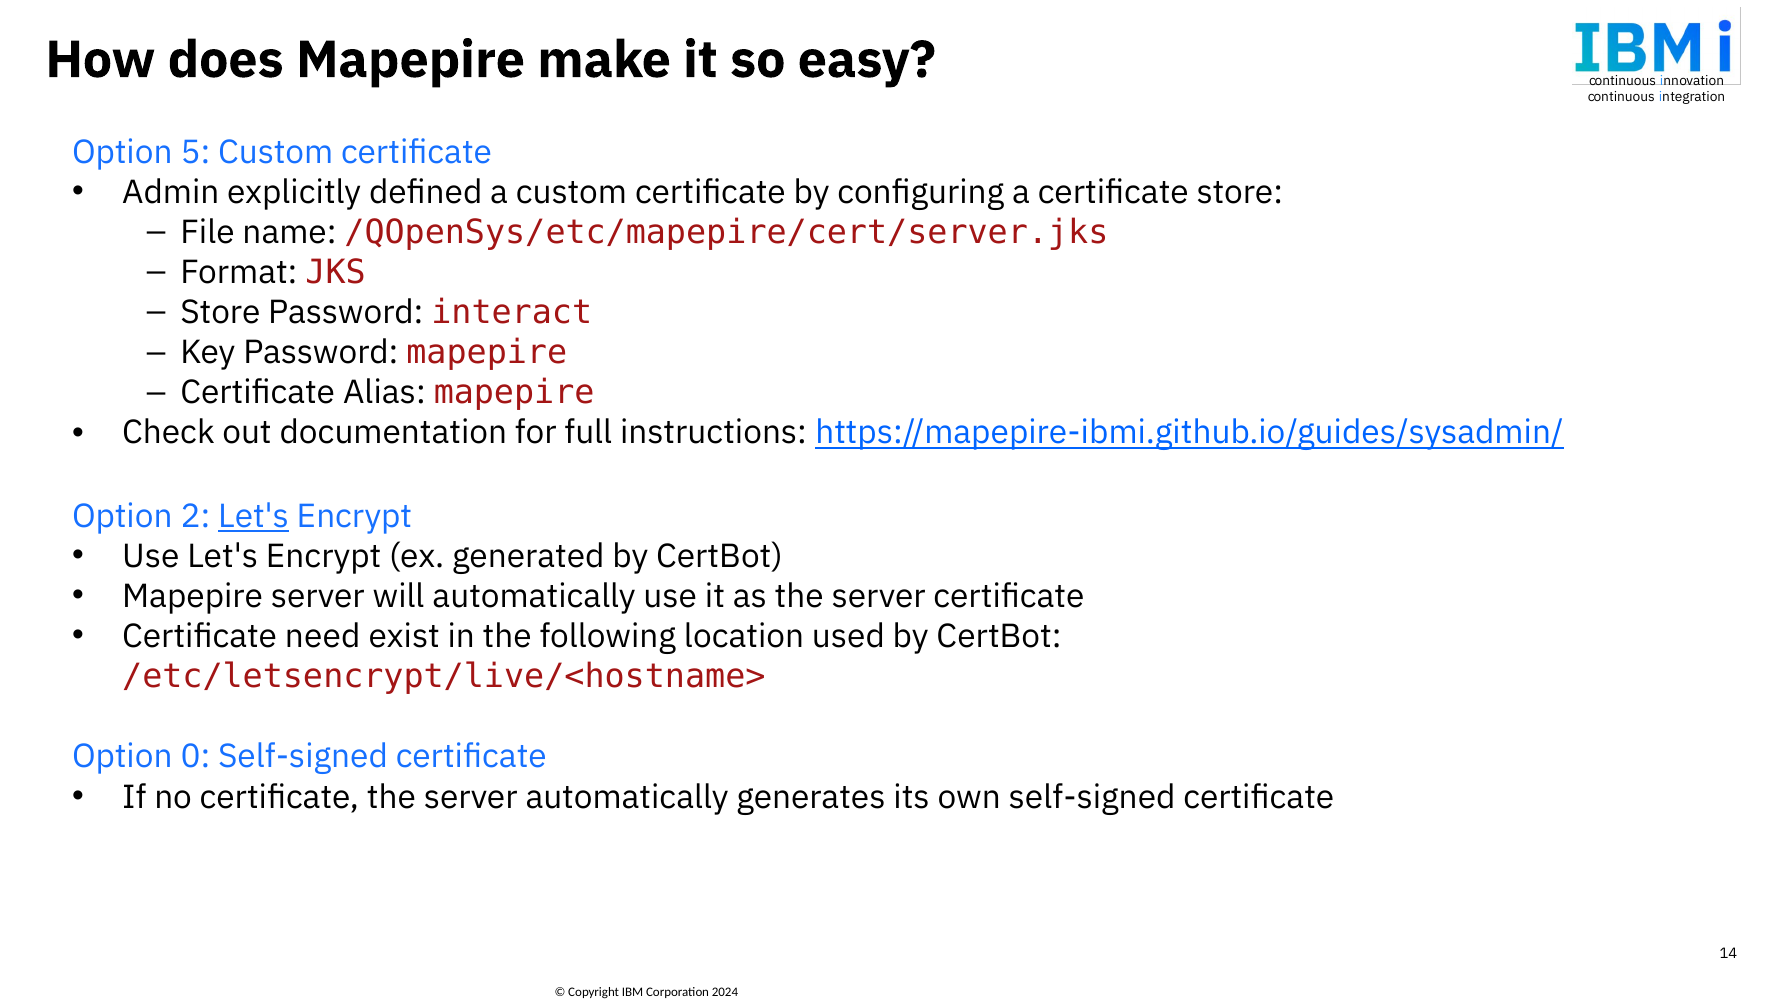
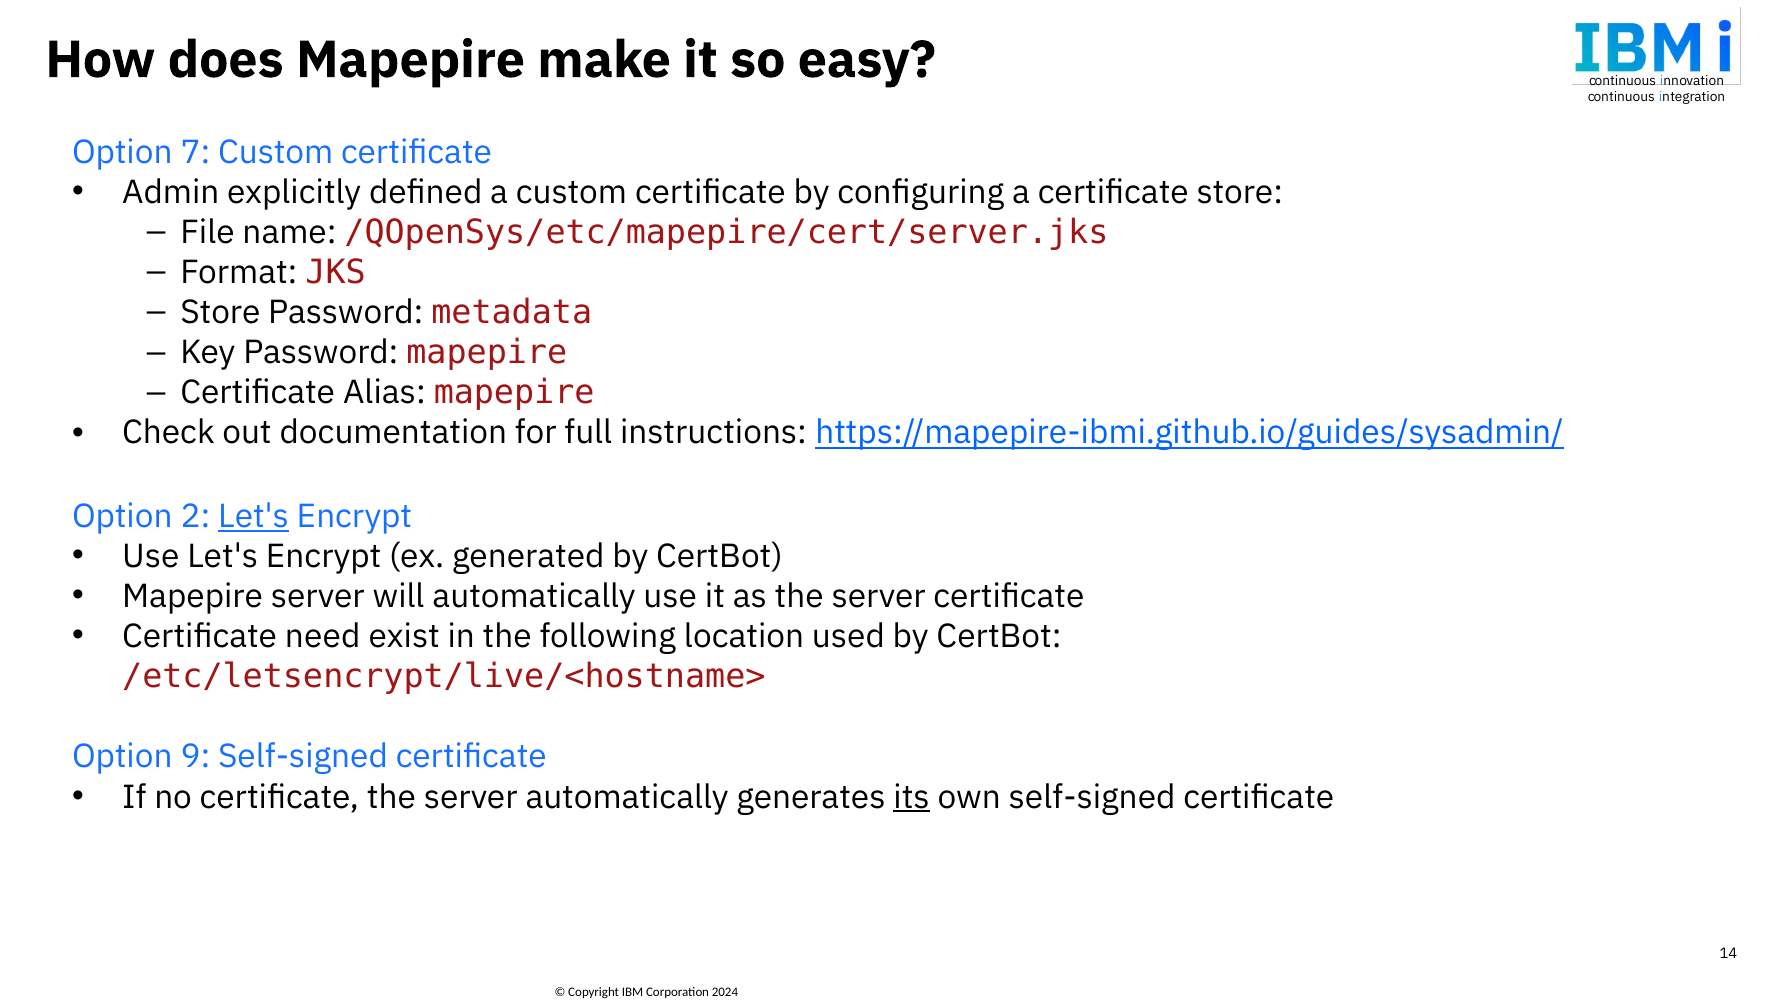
5: 5 -> 7 (195, 152)
interact: interact -> metadata (512, 313)
0: 0 -> 9 (195, 757)
its underline: none -> present (912, 797)
